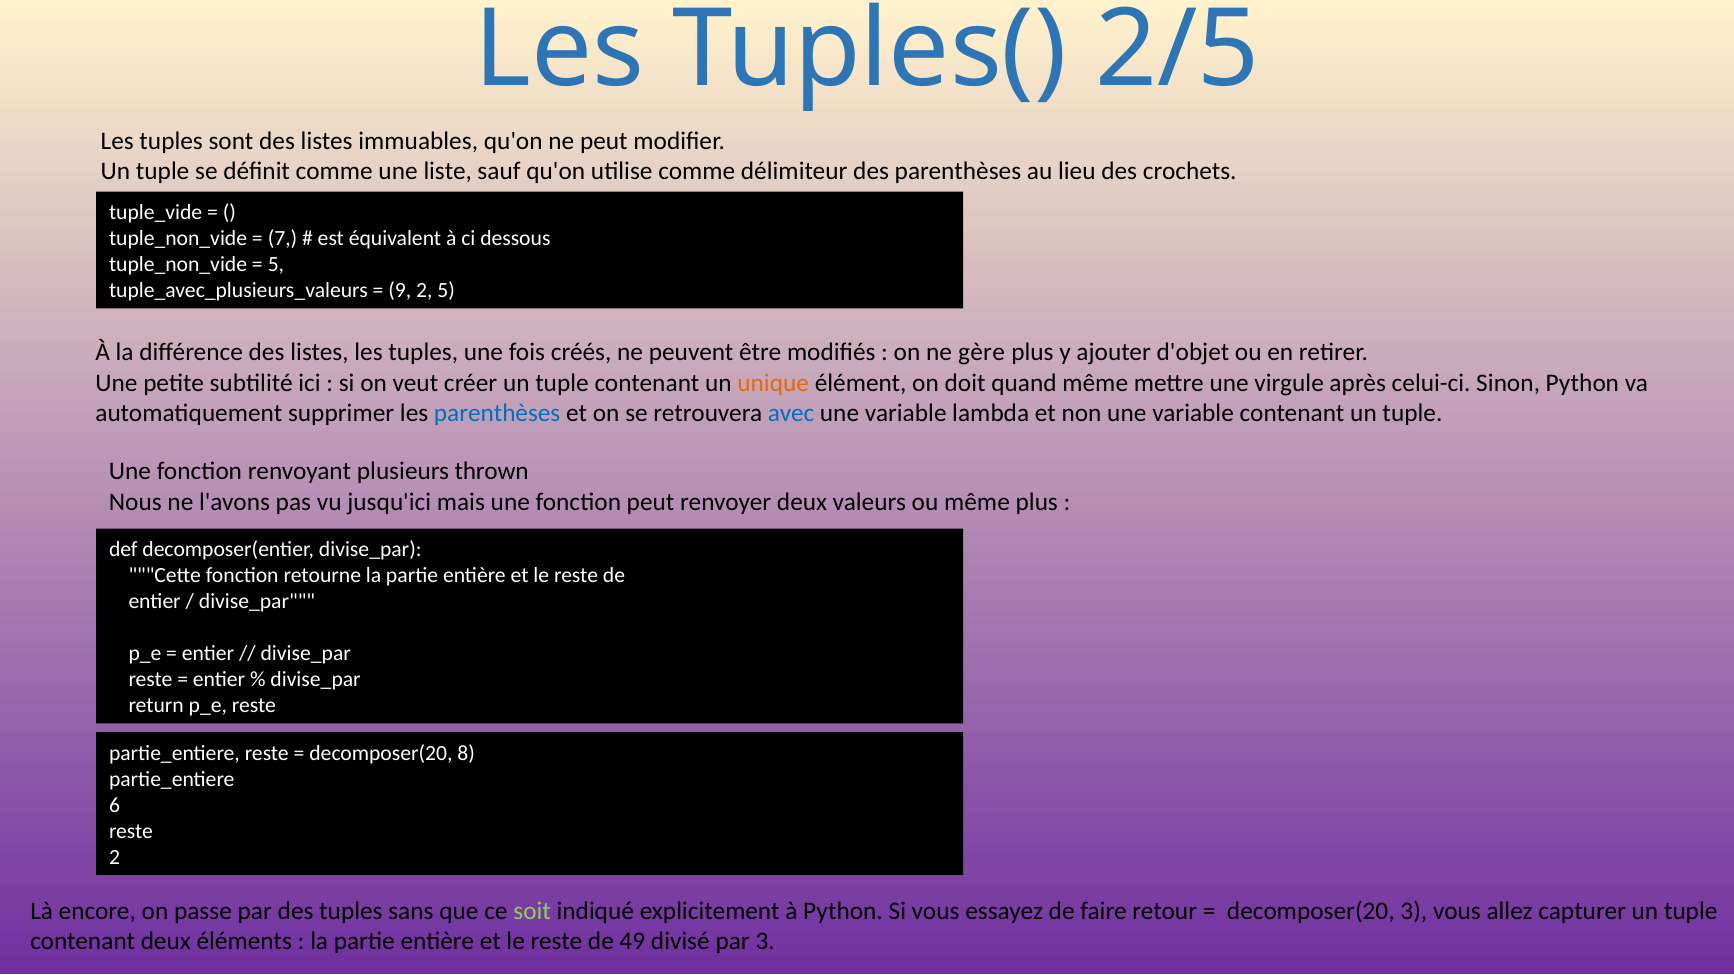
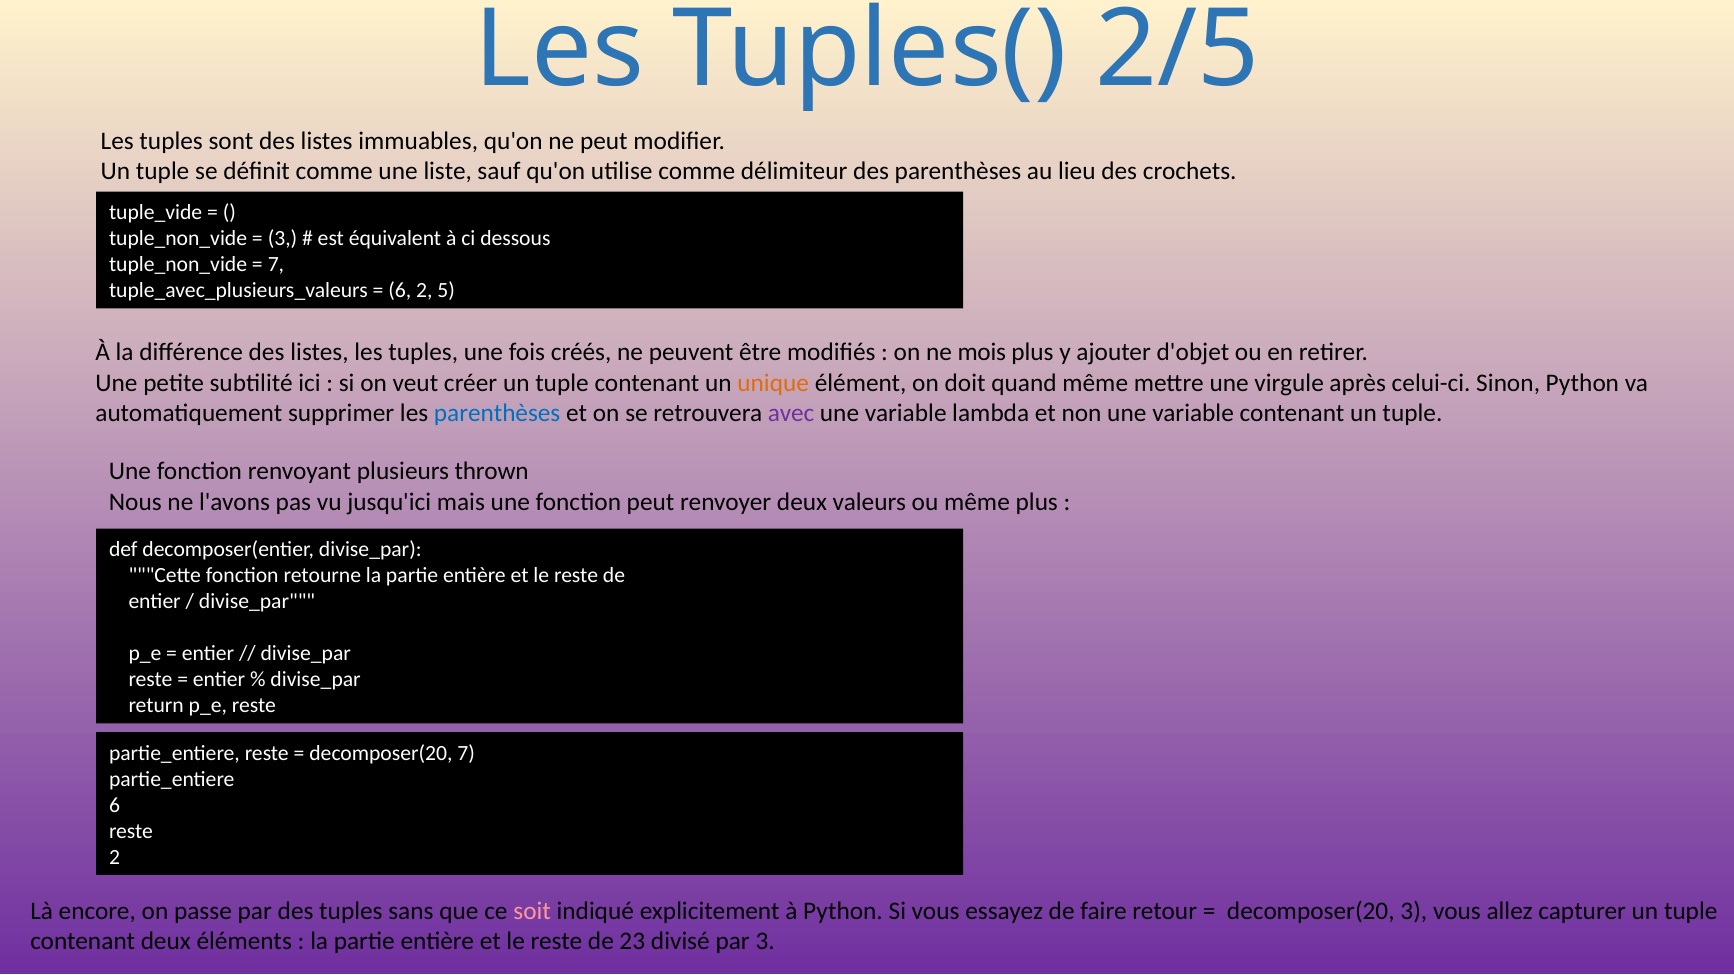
7: 7 -> 3 (283, 239)
5: 5 -> 7 (276, 265)
9: 9 -> 6 (400, 291)
gère: gère -> mois (982, 352)
avec colour: blue -> purple (791, 413)
decomposer(20 8: 8 -> 7 (466, 753)
soit colour: light green -> pink (532, 911)
49: 49 -> 23 (632, 942)
